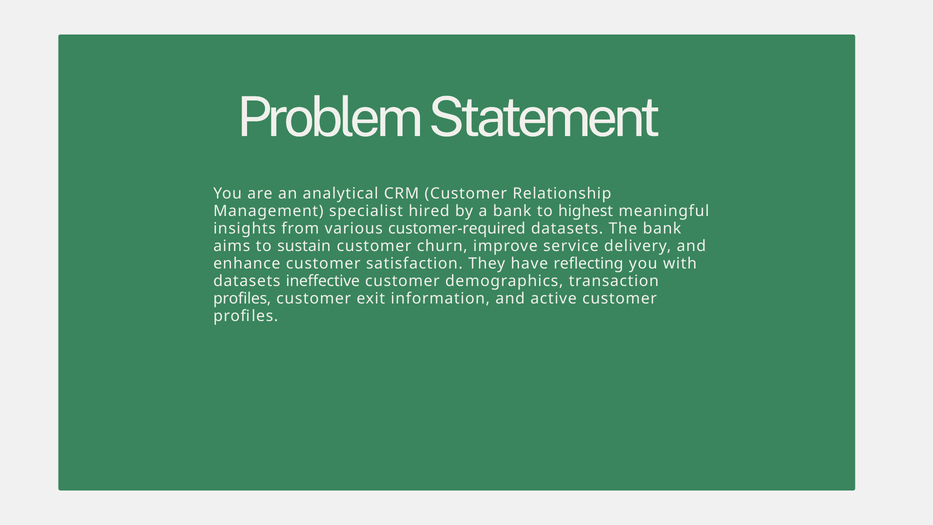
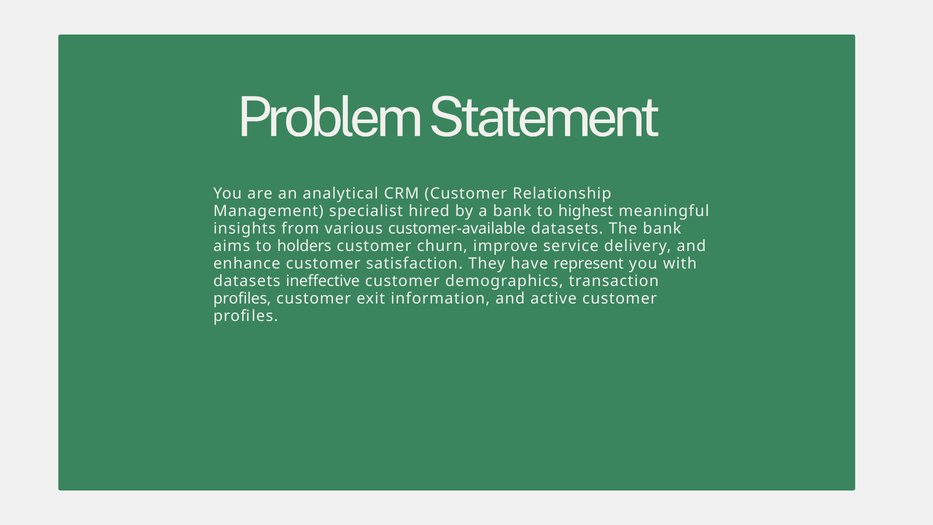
customer-required: customer-required -> customer-available (457, 229)
sustain: sustain -> holders (304, 246)
reflecting: reflecting -> represent (589, 264)
